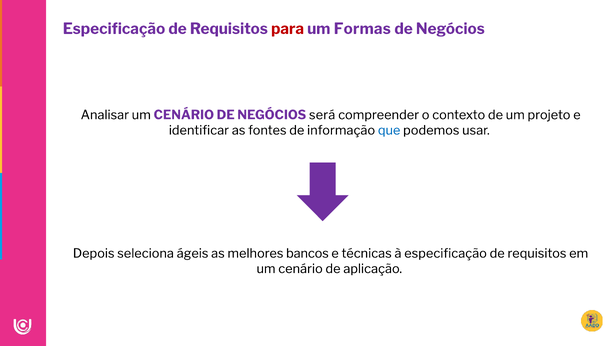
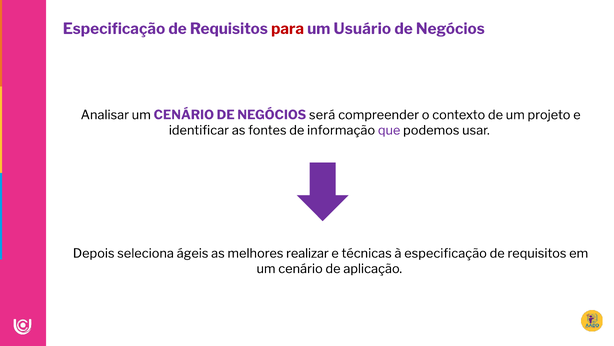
Formas: Formas -> Usuário (362, 29)
que colour: blue -> purple (389, 130)
bancos: bancos -> realizar (307, 253)
